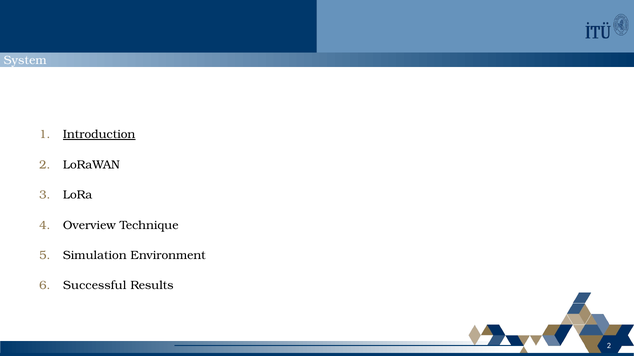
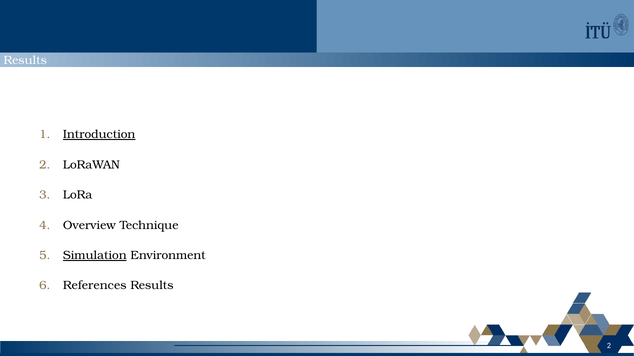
System: System -> Results (25, 60)
Simulation underline: none -> present (95, 256)
Successful: Successful -> References (95, 286)
